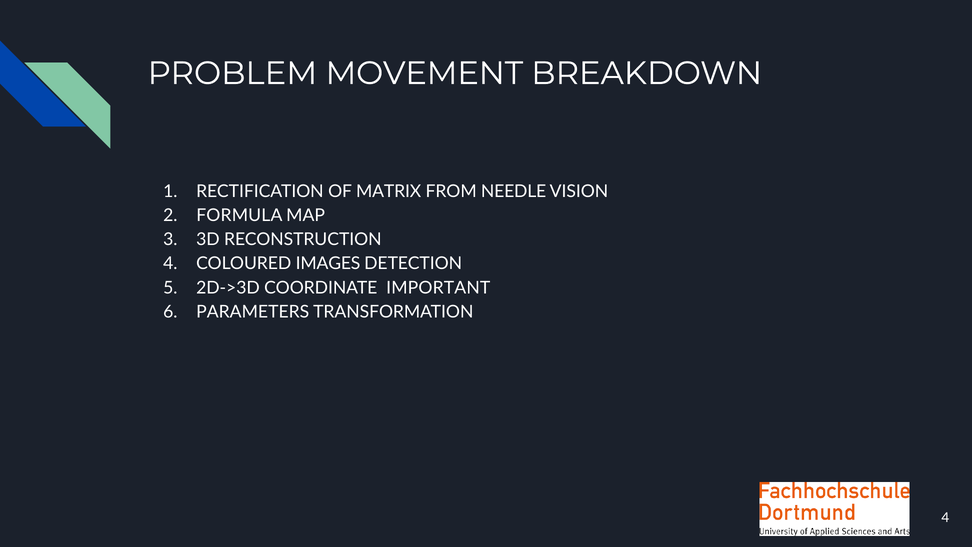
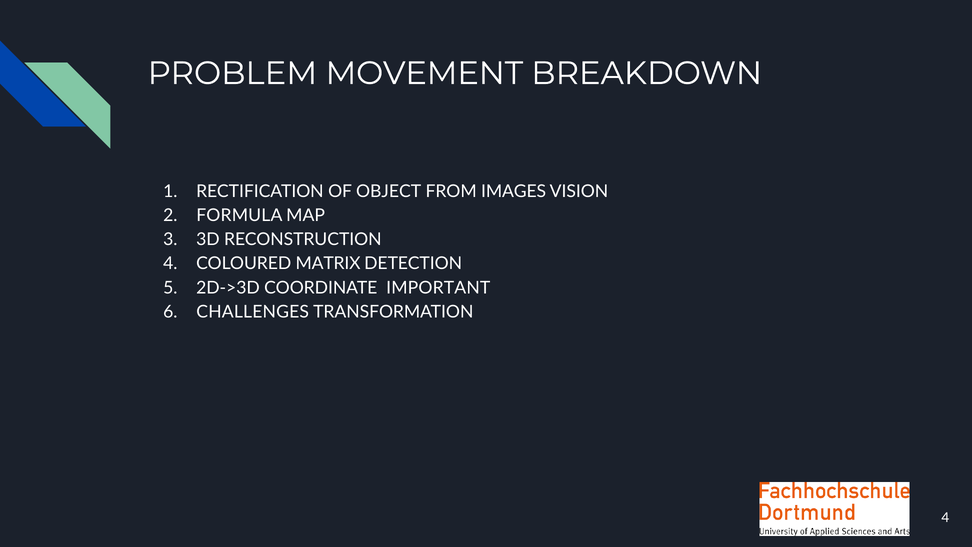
MATRIX: MATRIX -> OBJECT (389, 191)
NEEDLE: NEEDLE -> IMAGES (514, 191)
IMAGES: IMAGES -> MATRIX (328, 263)
PARAMETERS: PARAMETERS -> CHALLENGES (253, 312)
